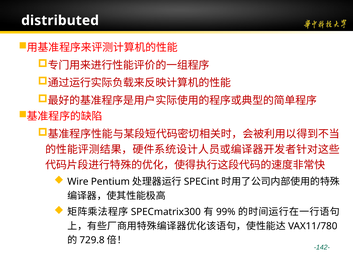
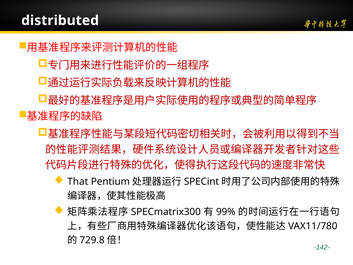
Wire: Wire -> That (78, 182)
